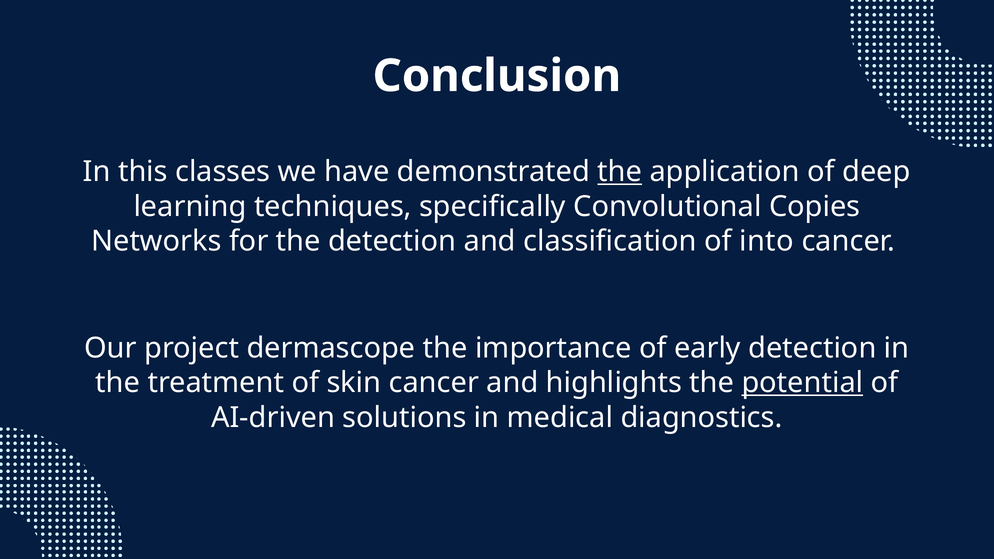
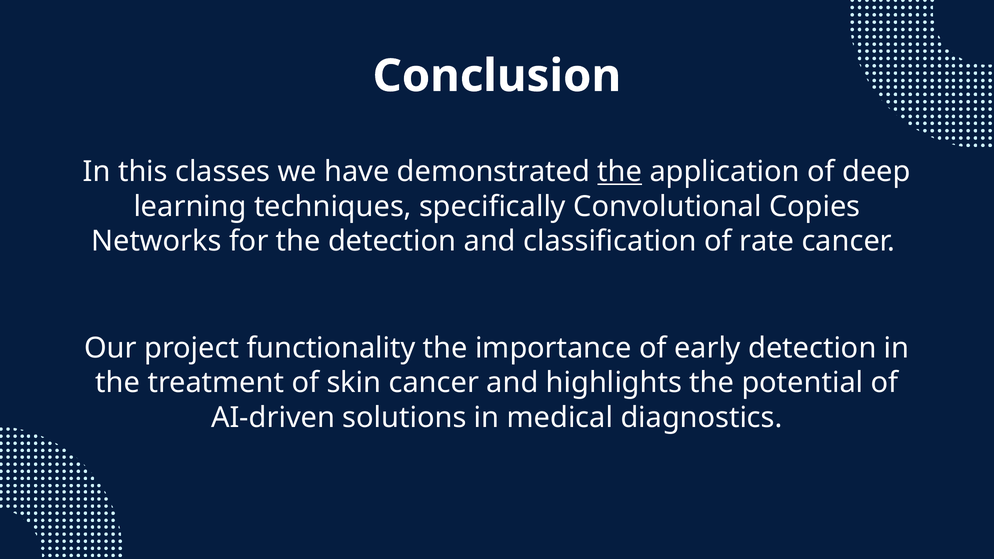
into: into -> rate (767, 241)
dermascope: dermascope -> functionality (331, 348)
potential underline: present -> none (802, 383)
